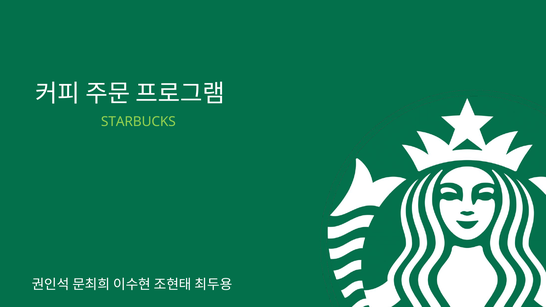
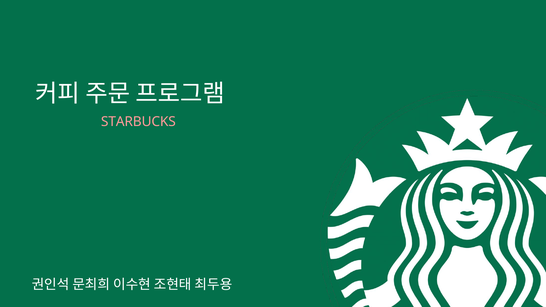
STARBUCKS colour: light green -> pink (138, 122)
